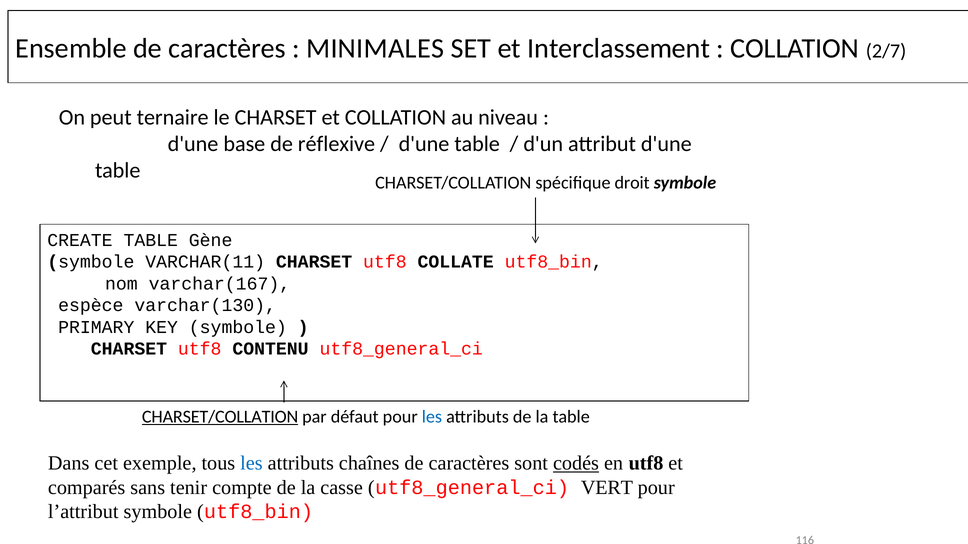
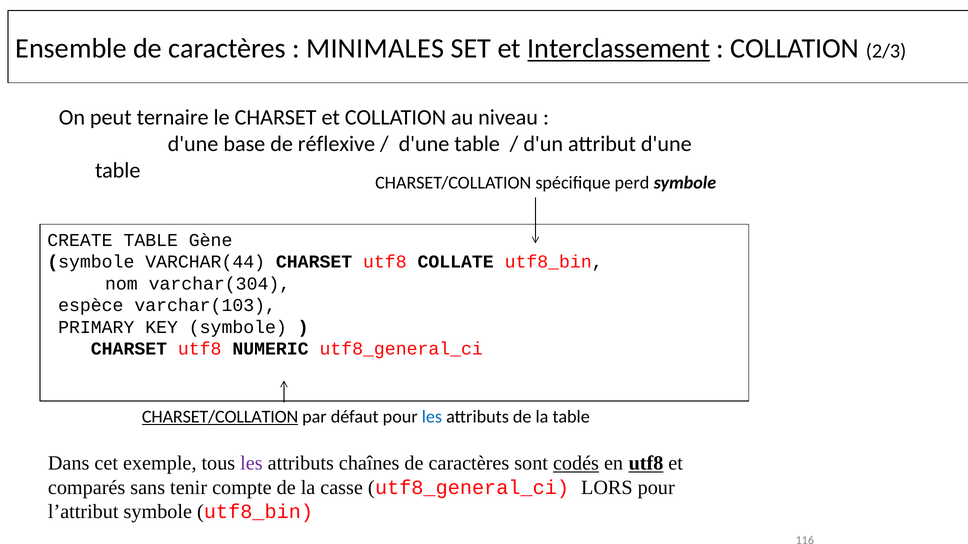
Interclassement underline: none -> present (619, 49)
2/7: 2/7 -> 2/3 (886, 51)
droit: droit -> perd (632, 183)
VARCHAR(11: VARCHAR(11 -> VARCHAR(44 (205, 262)
varchar(167: varchar(167 -> varchar(304 (219, 284)
varchar(130: varchar(130 -> varchar(103 (205, 306)
CONTENU: CONTENU -> NUMERIC (271, 349)
les colour: blue -> purple (251, 464)
utf8 underline: none -> present (646, 464)
VERT: VERT -> LORS (607, 488)
